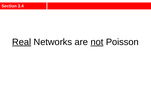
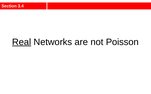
not underline: present -> none (97, 42)
